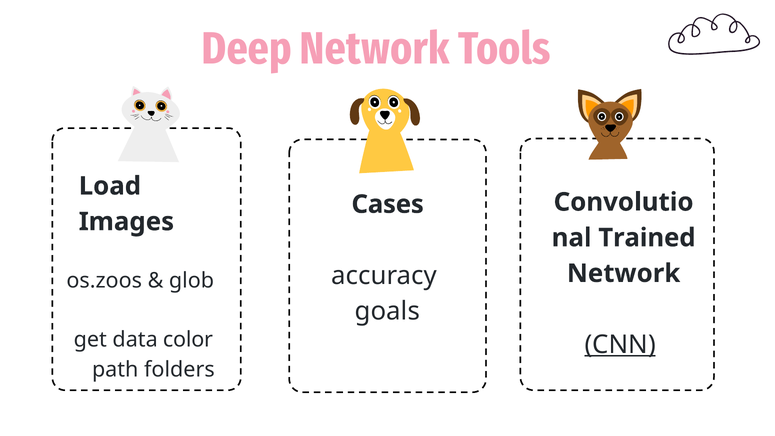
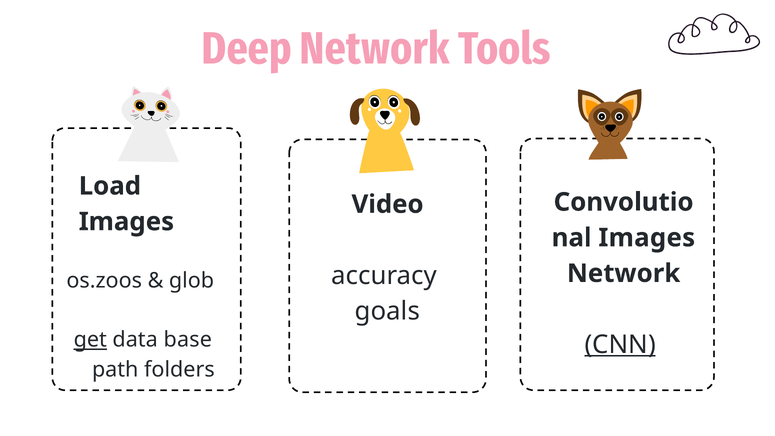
Cases: Cases -> Video (388, 204)
Trained: Trained -> Images (647, 238)
get underline: none -> present (90, 340)
color: color -> base (188, 340)
